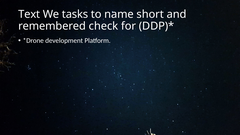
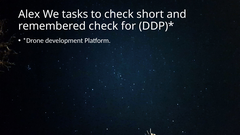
Text: Text -> Alex (29, 14)
to name: name -> check (119, 14)
